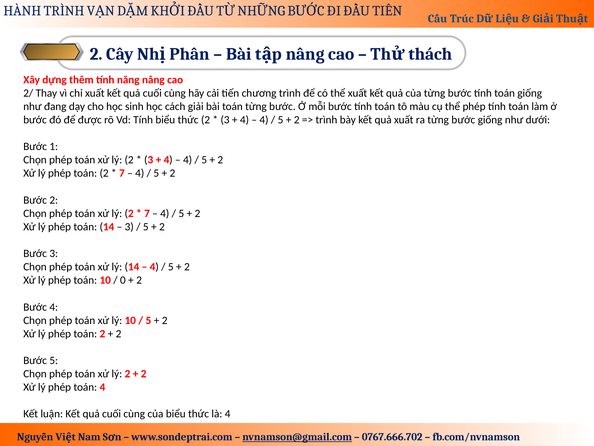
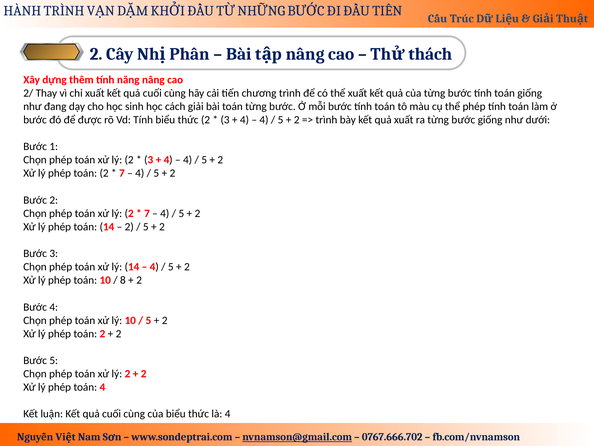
3: 3 -> 2 (129, 227)
0: 0 -> 8 (123, 280)
